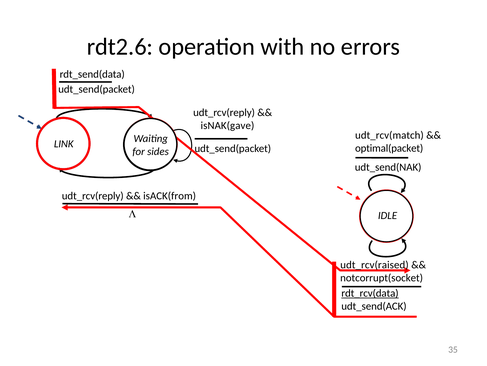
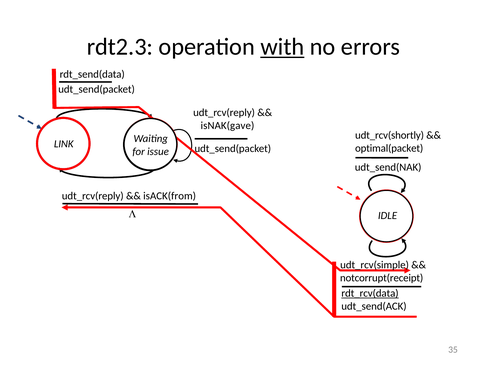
rdt2.6: rdt2.6 -> rdt2.3 (120, 47)
with underline: none -> present (282, 47)
udt_rcv(match: udt_rcv(match -> udt_rcv(shortly (390, 135)
sides: sides -> issue (158, 151)
udt_rcv(raised: udt_rcv(raised -> udt_rcv(simple (375, 264)
notcorrupt(socket: notcorrupt(socket -> notcorrupt(receipt (382, 277)
